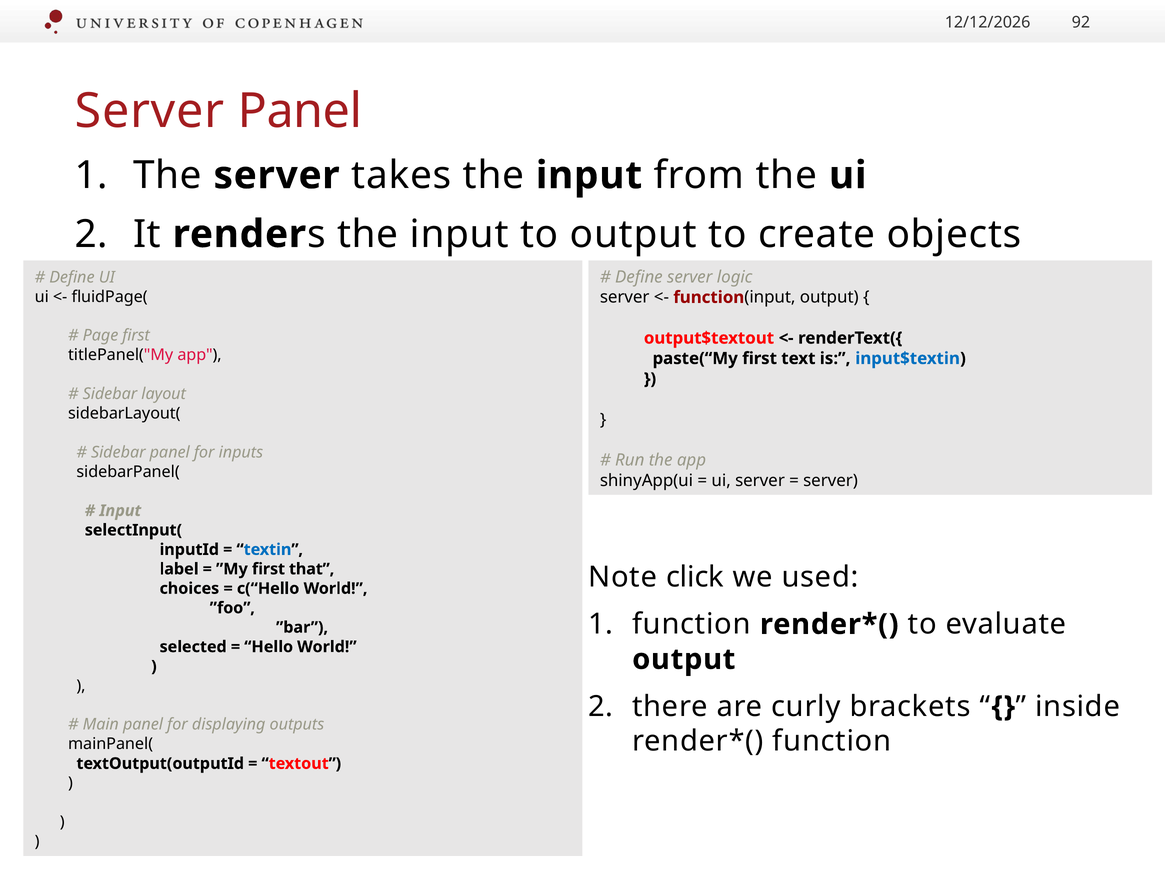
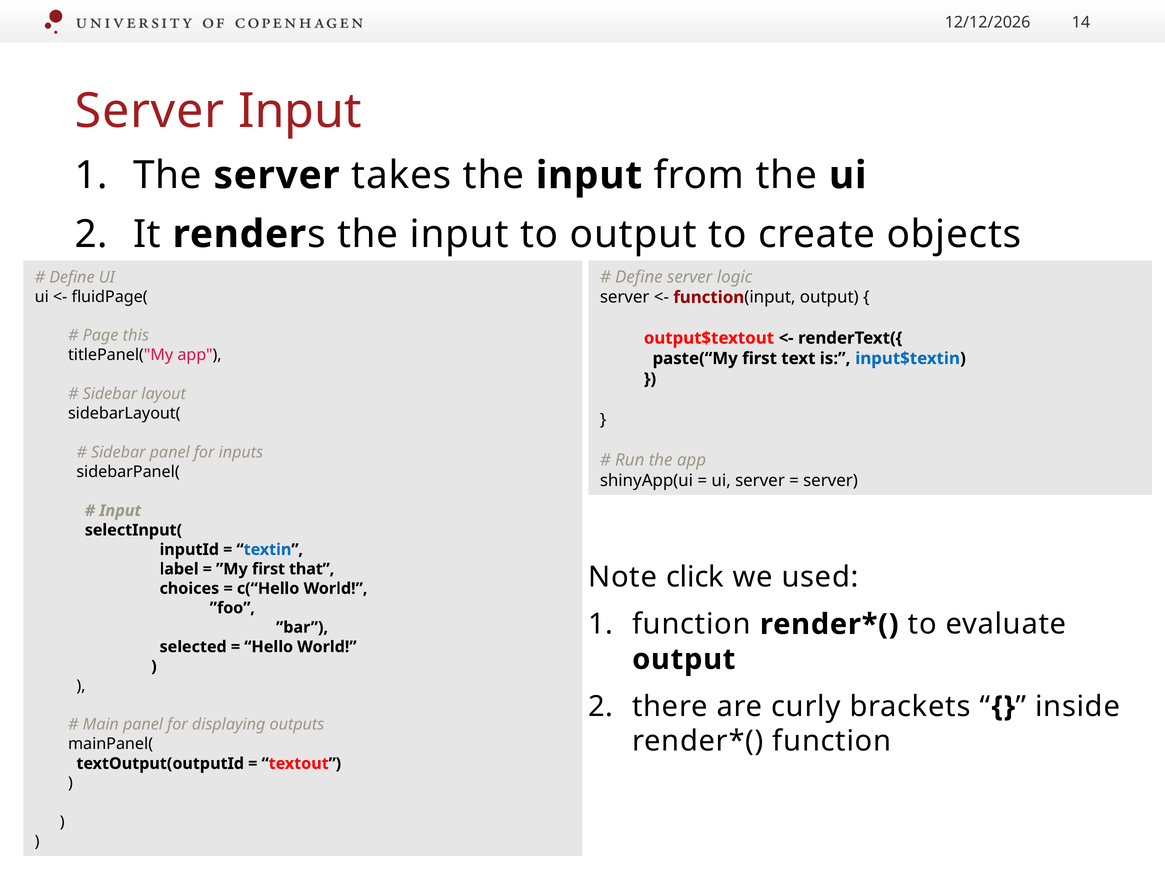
92: 92 -> 14 (1081, 22)
Server Panel: Panel -> Input (300, 111)
Page first: first -> this (136, 335)
